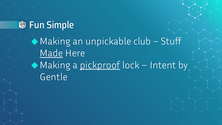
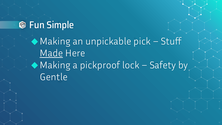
club: club -> pick (142, 41)
pickproof underline: present -> none (100, 65)
Intent: Intent -> Safety (163, 65)
